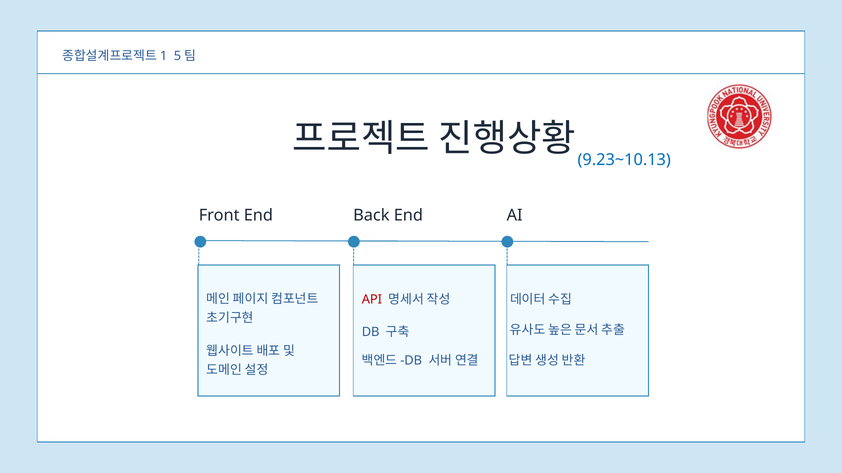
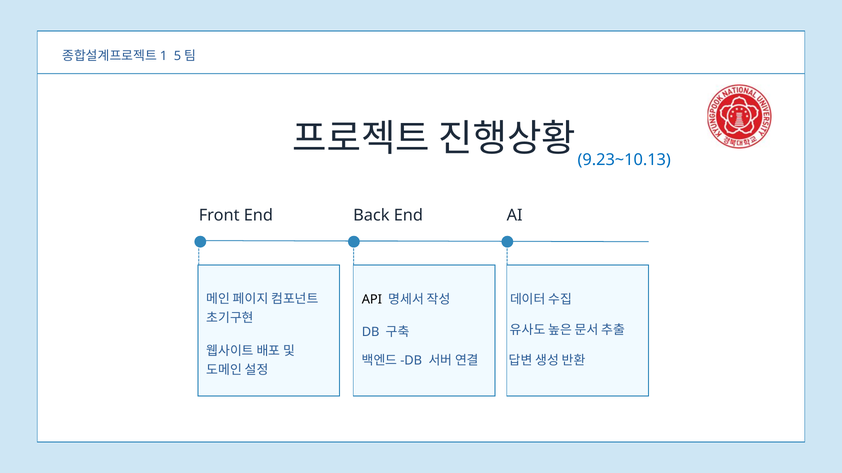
API colour: red -> black (372, 300)
